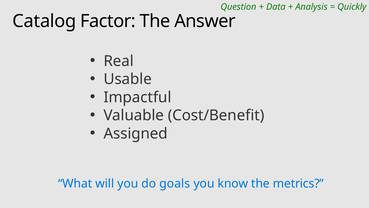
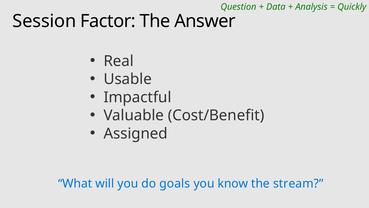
Catalog: Catalog -> Session (44, 21)
metrics: metrics -> stream (298, 183)
